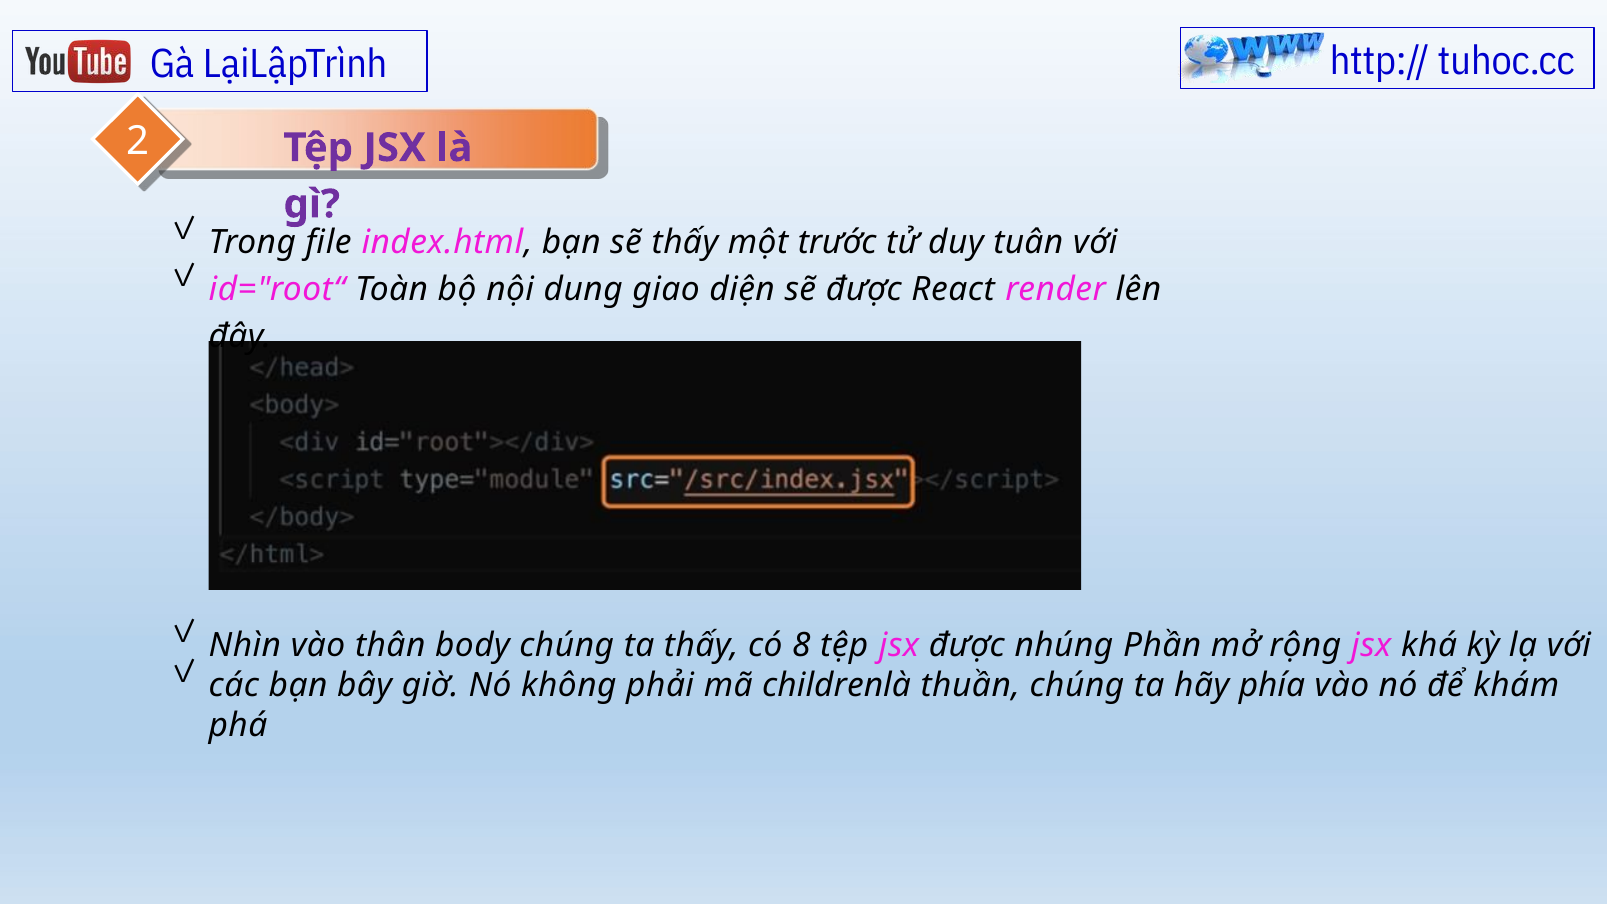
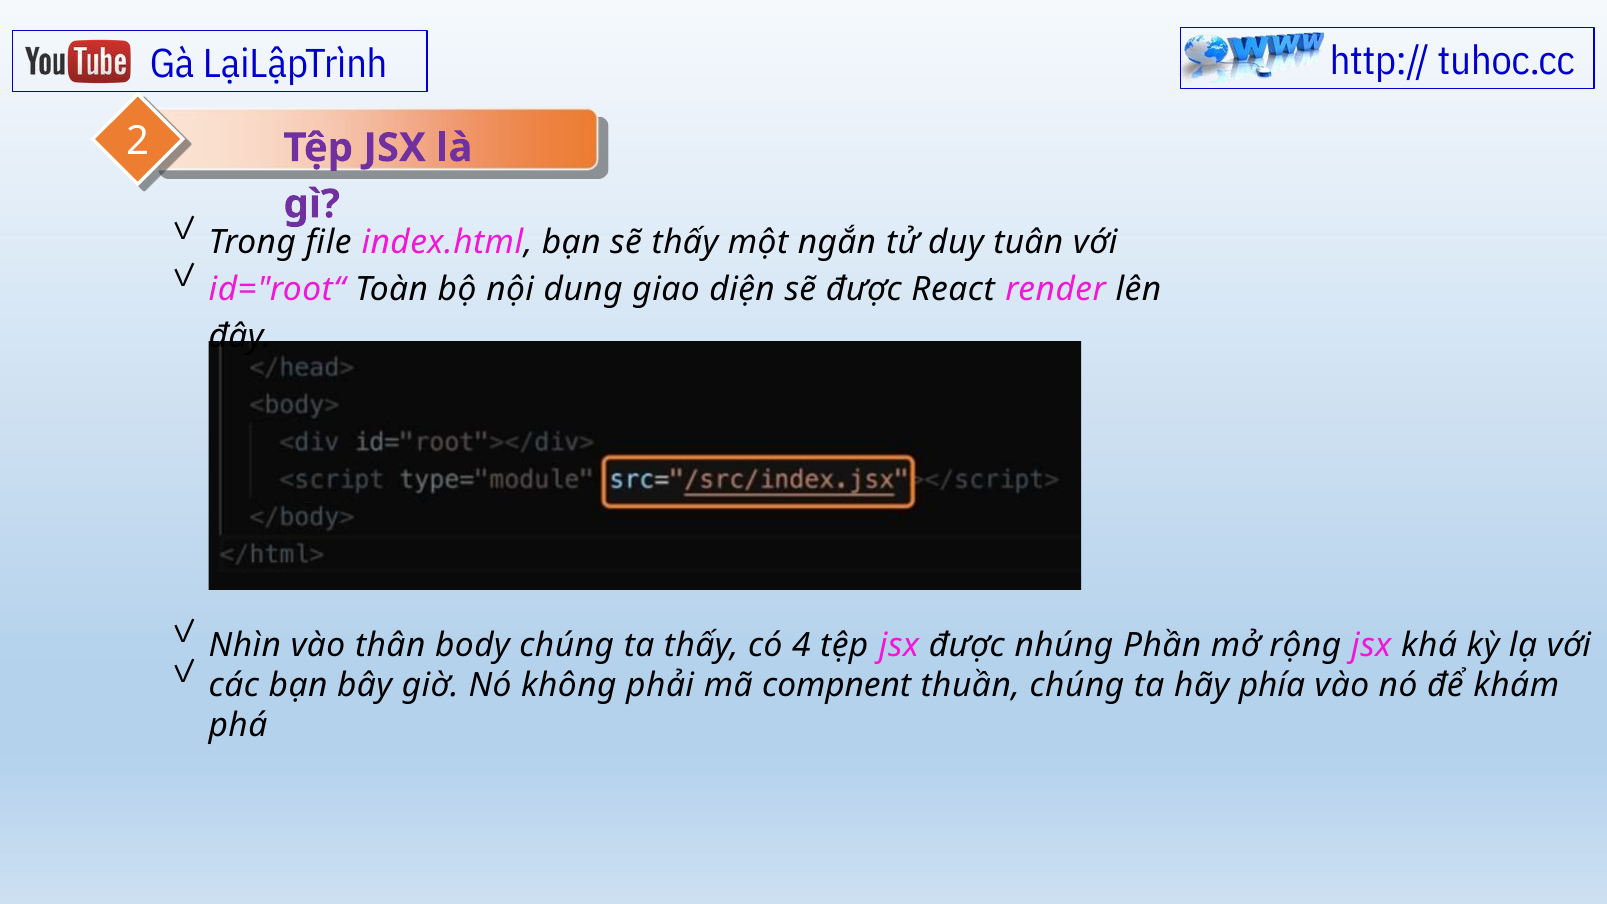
trước: trước -> ngắn (837, 243)
8: 8 -> 4 (801, 645)
childrenlà: childrenlà -> compnent (837, 685)
